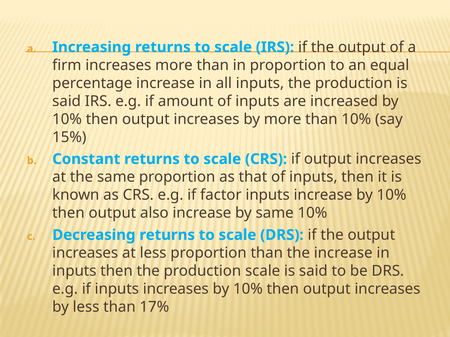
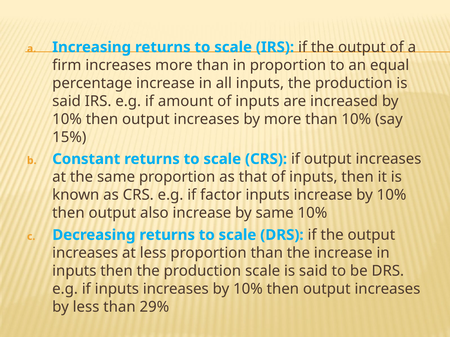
17%: 17% -> 29% (154, 307)
